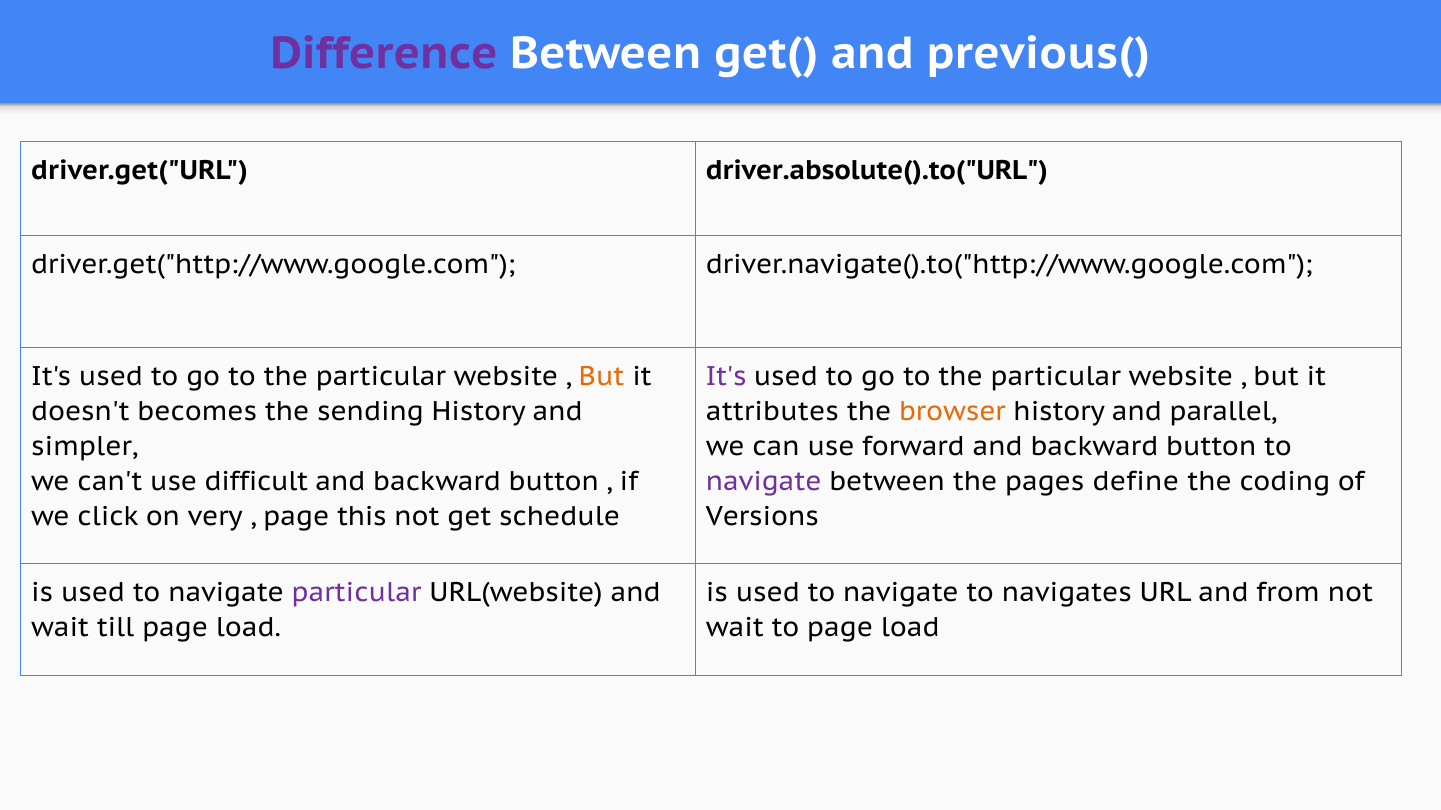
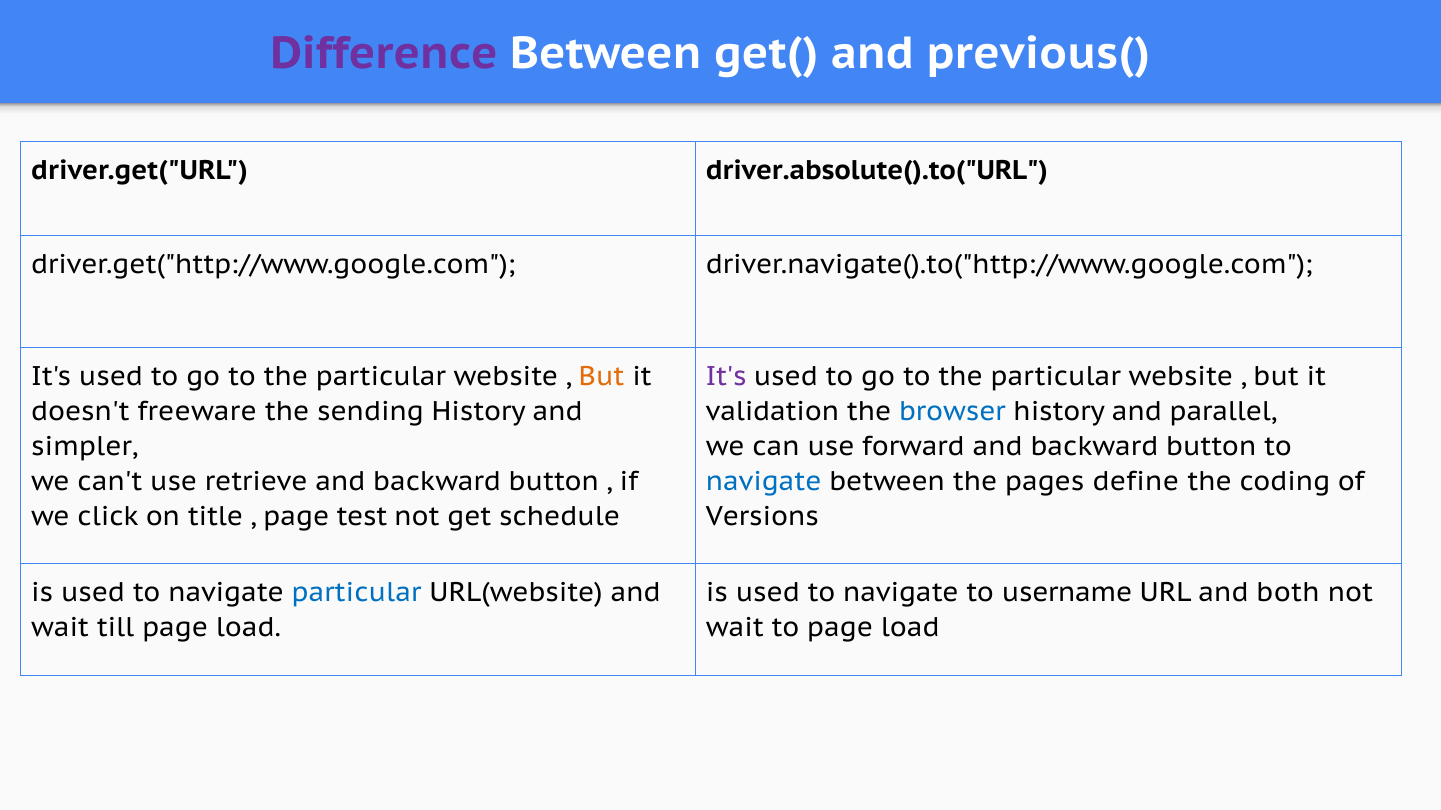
becomes: becomes -> freeware (197, 412)
attributes: attributes -> validation (773, 412)
browser colour: orange -> blue (952, 412)
difficult: difficult -> retrieve (256, 482)
navigate colour: purple -> blue (764, 482)
very: very -> title (215, 517)
this: this -> test (362, 517)
particular colour: purple -> blue (356, 593)
navigates: navigates -> username (1067, 593)
from: from -> both (1288, 593)
